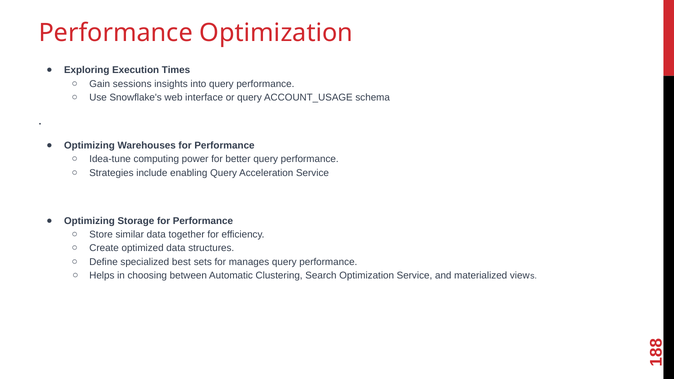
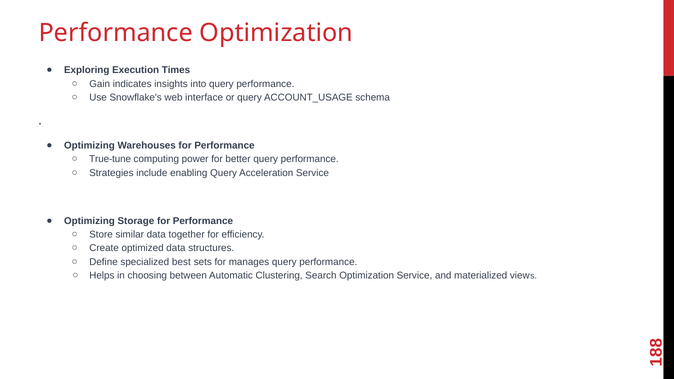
sessions: sessions -> indicates (132, 84)
Idea-tune: Idea-tune -> True-tune (110, 159)
